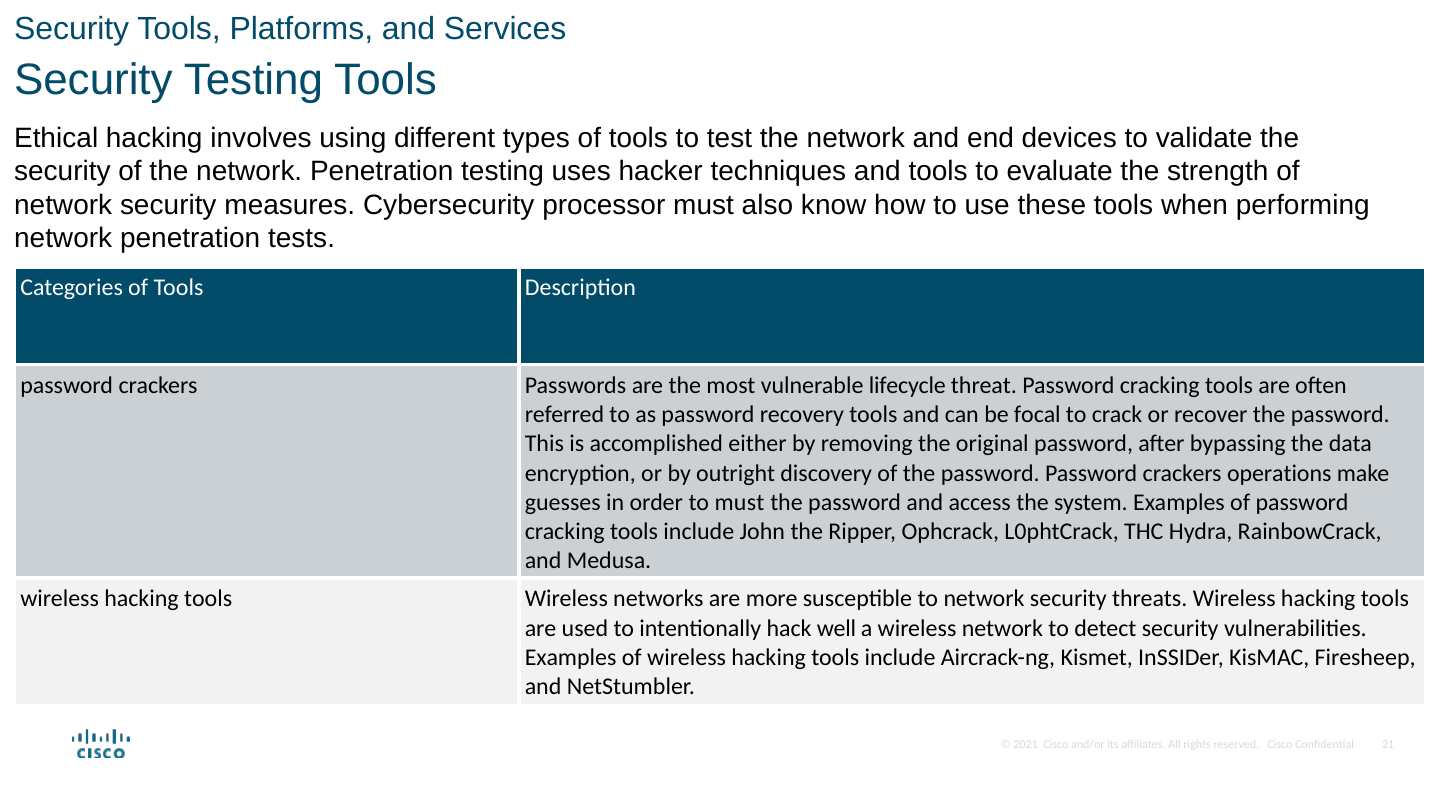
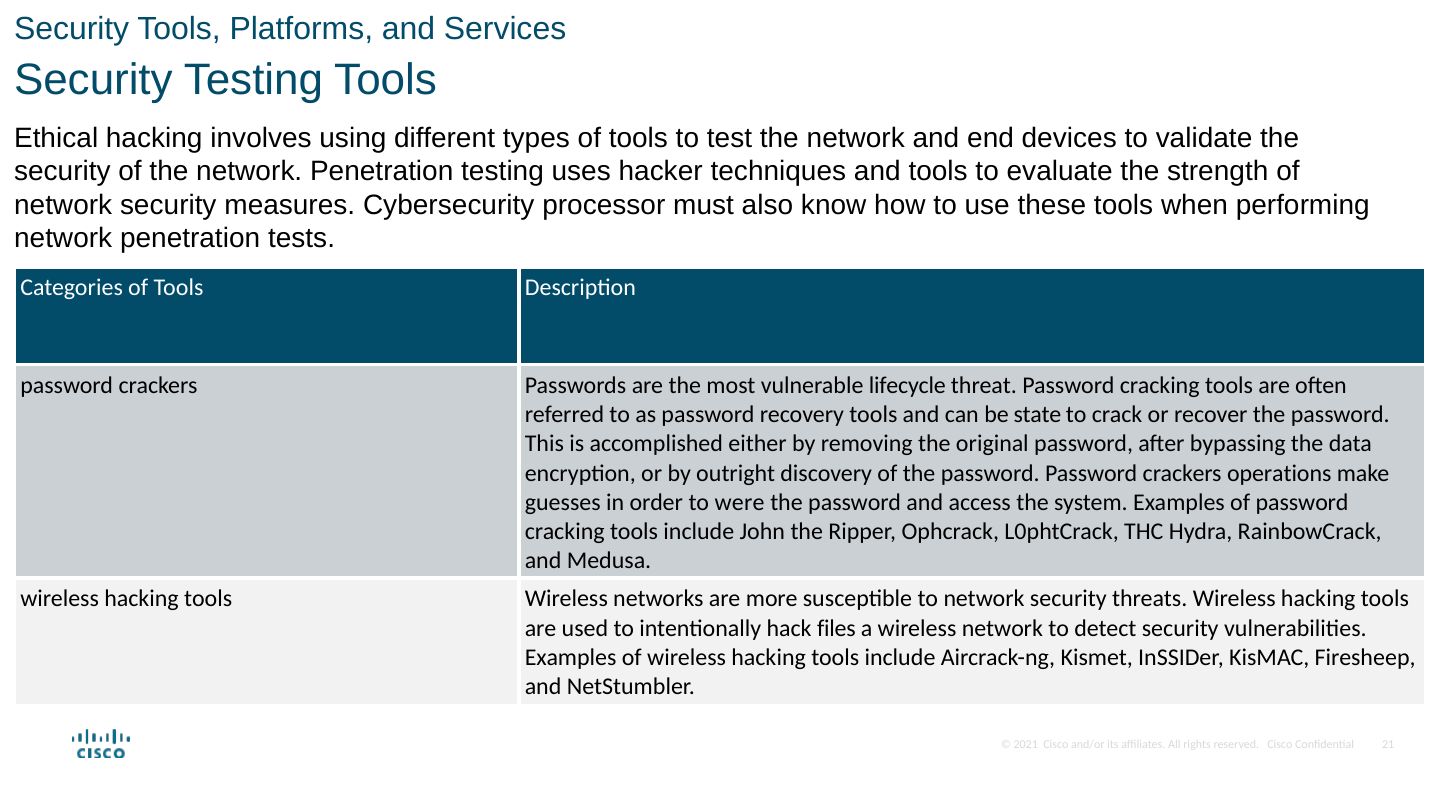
focal: focal -> state (1037, 415)
to must: must -> were (740, 502)
well: well -> files (836, 628)
